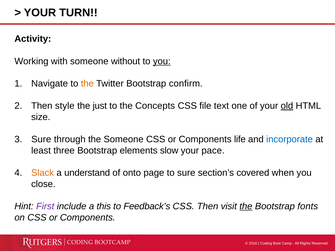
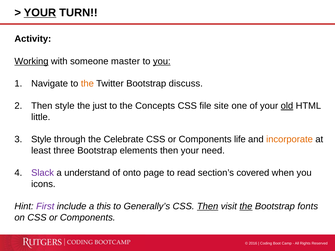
YOUR underline: none -> present (40, 13)
Working underline: none -> present (31, 61)
without: without -> master (125, 61)
confirm: confirm -> discuss (186, 84)
text: text -> site (221, 106)
size: size -> little (41, 117)
Sure: Sure -> Style (41, 139)
the Someone: Someone -> Celebrate (124, 139)
incorporate colour: blue -> orange (290, 139)
elements slow: slow -> then (169, 151)
pace: pace -> need (213, 151)
Slack colour: orange -> purple (43, 173)
to sure: sure -> read (186, 173)
close: close -> icons (43, 184)
Feedback’s: Feedback’s -> Generally’s (147, 207)
Then underline: none -> present (208, 207)
